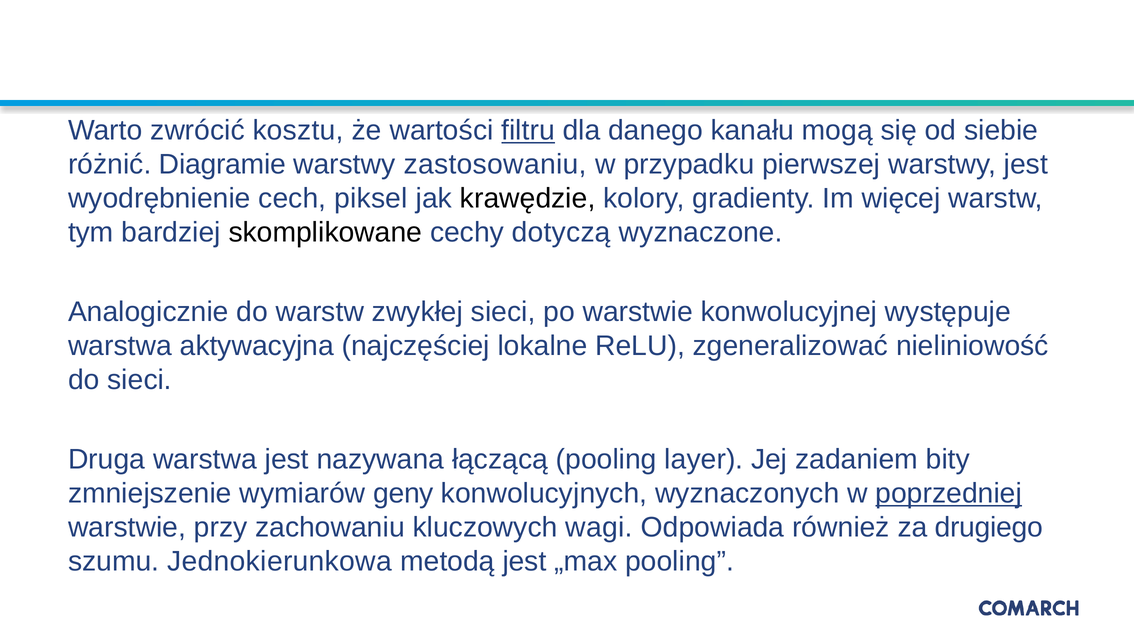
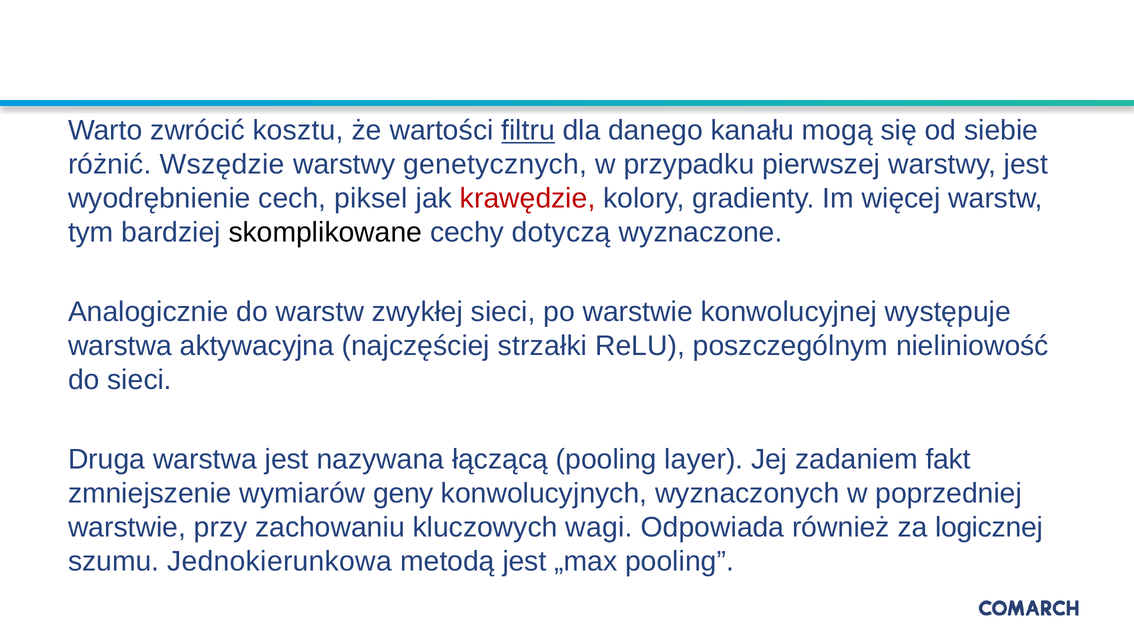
Diagramie: Diagramie -> Wszędzie (222, 165)
zastosowaniu: zastosowaniu -> genetycznych (495, 165)
krawędzie colour: black -> red (528, 199)
lokalne: lokalne -> strzałki (542, 346)
zgeneralizować: zgeneralizować -> poszczególnym (790, 346)
bity: bity -> fakt (948, 459)
poprzedniej underline: present -> none (949, 493)
drugiego: drugiego -> logicznej (989, 527)
